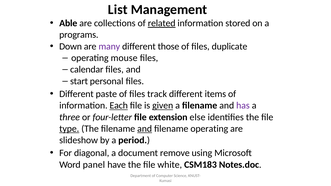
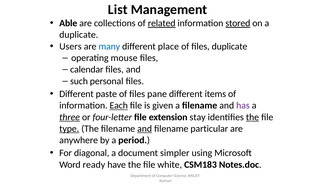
stored underline: none -> present (238, 23)
programs: programs -> duplicate (79, 35)
Down: Down -> Users (70, 46)
many colour: purple -> blue (109, 46)
those: those -> place (168, 46)
start: start -> such (79, 81)
track: track -> pane (157, 94)
given underline: present -> none (163, 106)
three underline: none -> present (70, 117)
else: else -> stay (198, 117)
the underline: none -> present (252, 117)
filename operating: operating -> particular (209, 129)
slideshow: slideshow -> anywhere (79, 140)
remove: remove -> simpler (175, 153)
panel: panel -> ready (94, 165)
